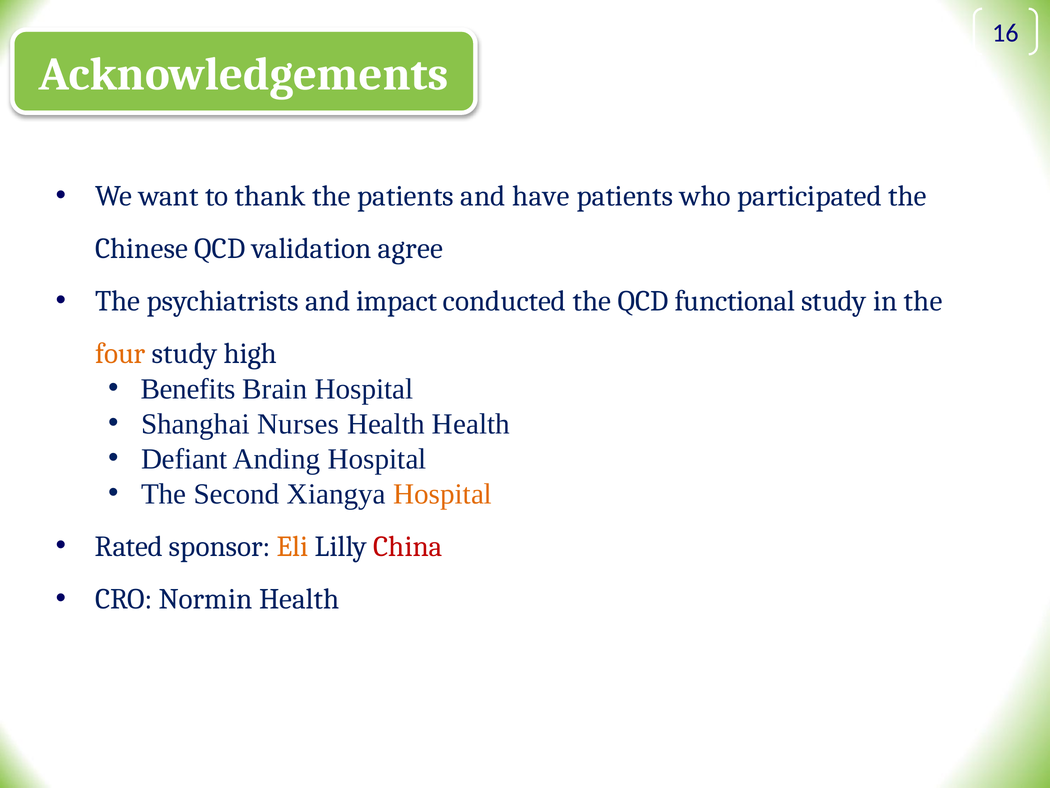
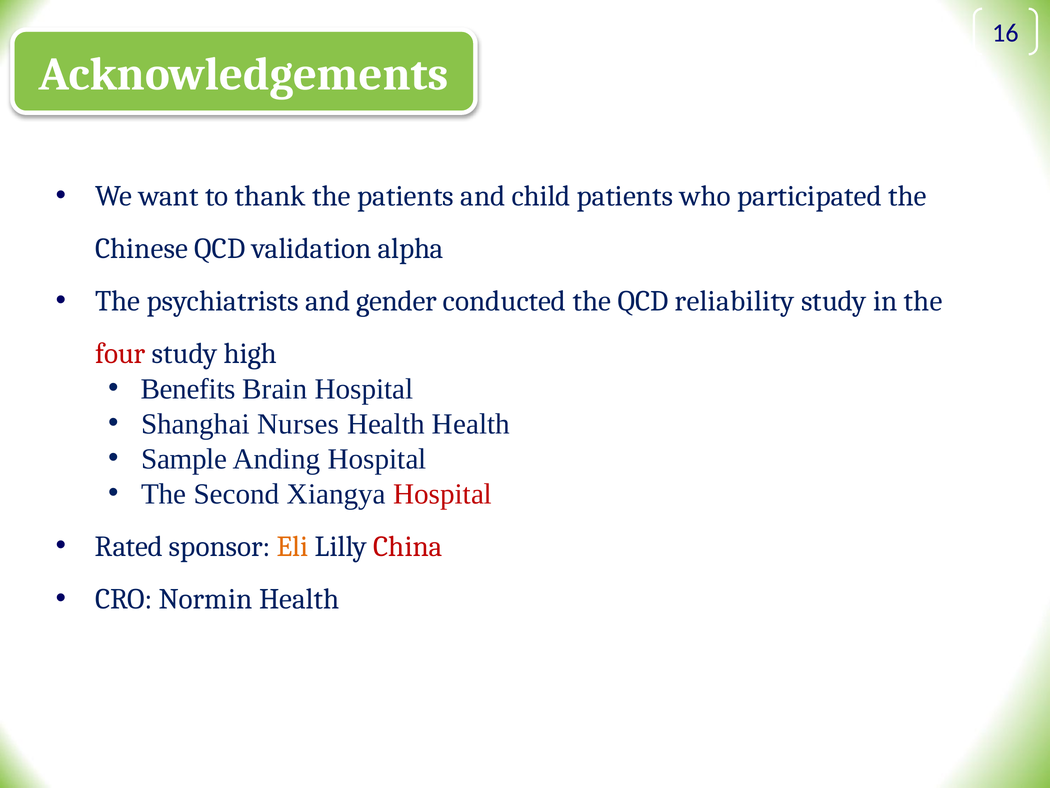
have: have -> child (541, 196)
agree: agree -> alpha (411, 249)
impact: impact -> gender (397, 301)
functional: functional -> reliability (735, 301)
four colour: orange -> red (120, 354)
Defiant: Defiant -> Sample (184, 459)
Hospital colour: orange -> red (443, 494)
